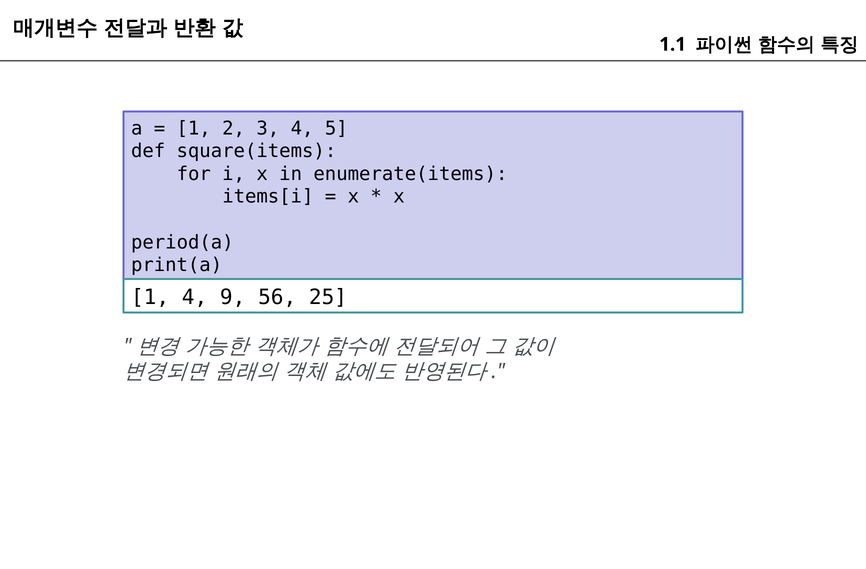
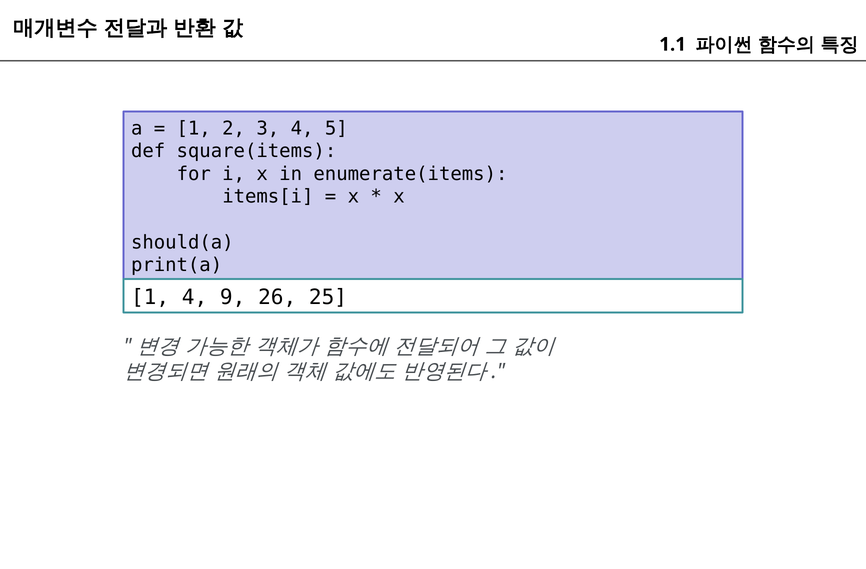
period(a: period(a -> should(a (182, 242)
56: 56 -> 26 (277, 297)
